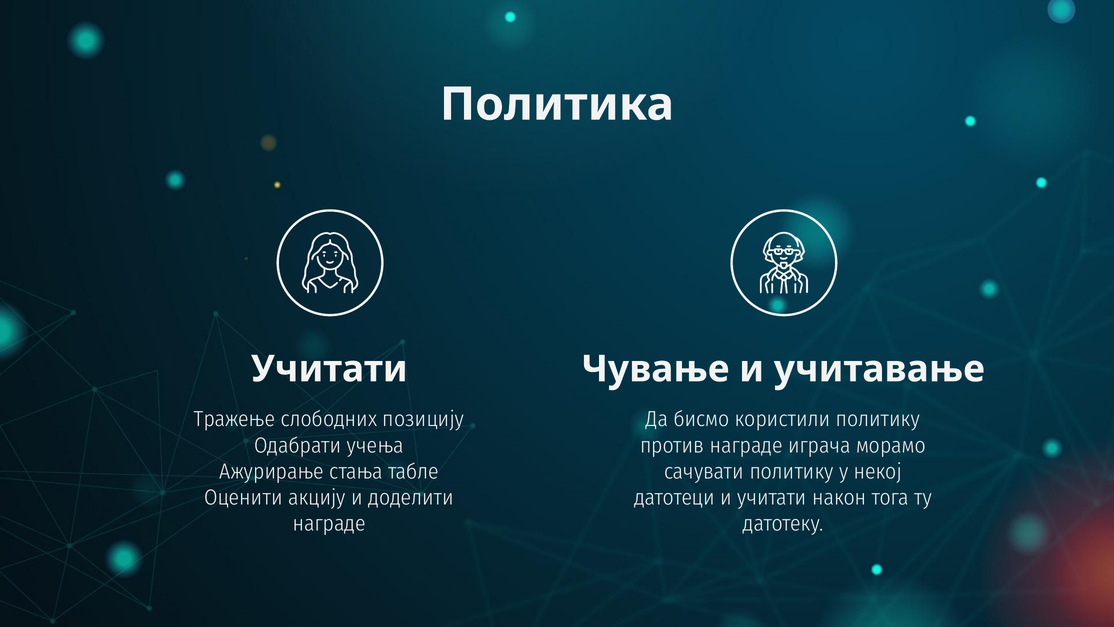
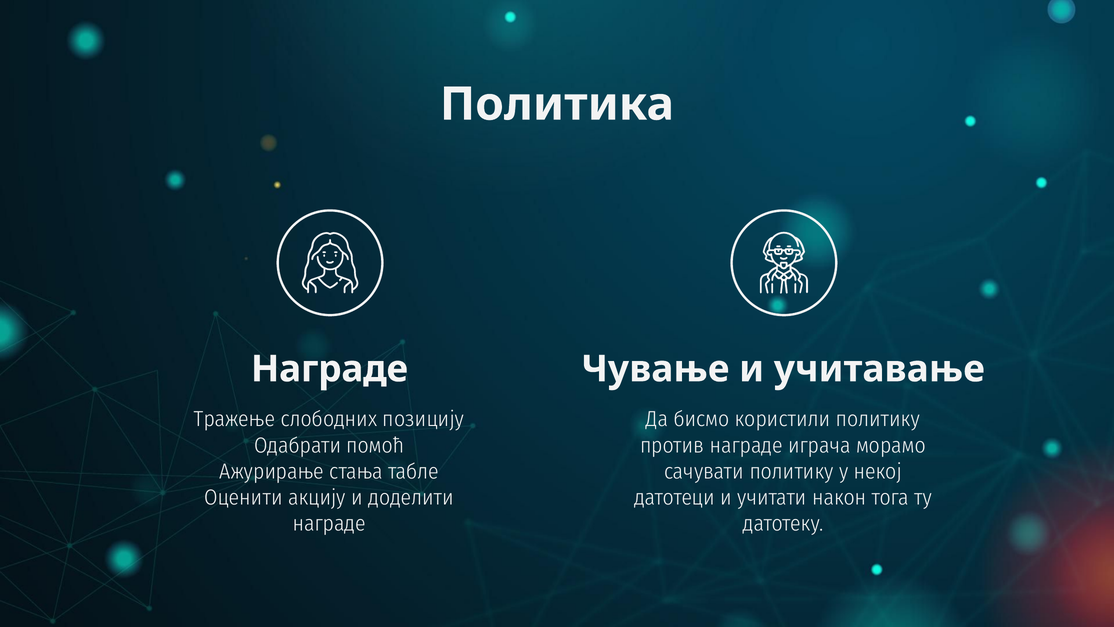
Учитати: Учитати -> Награде (329, 369)
учења: учења -> помоћ (375, 445)
